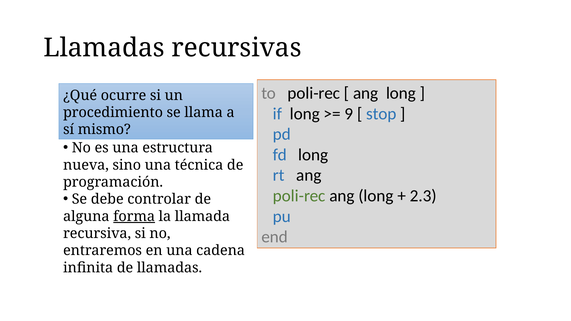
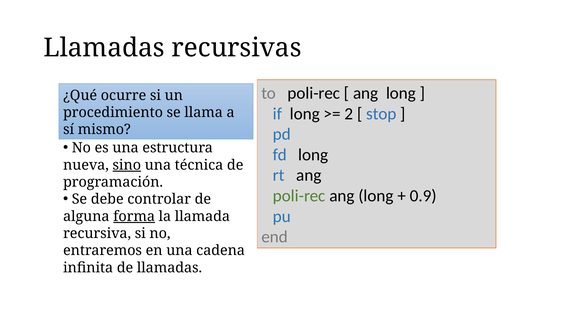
9: 9 -> 2 (349, 114)
sino underline: none -> present (127, 165)
2.3: 2.3 -> 0.9 (423, 196)
